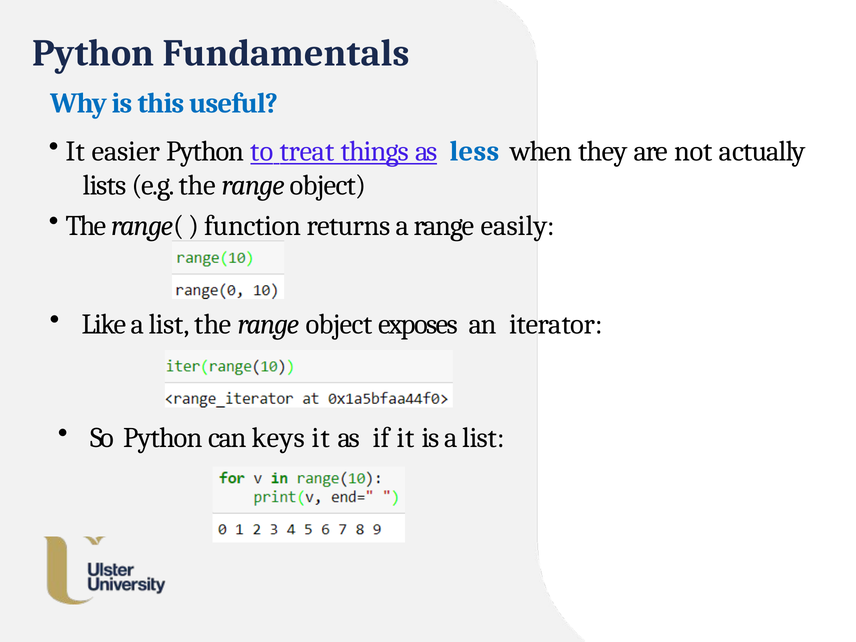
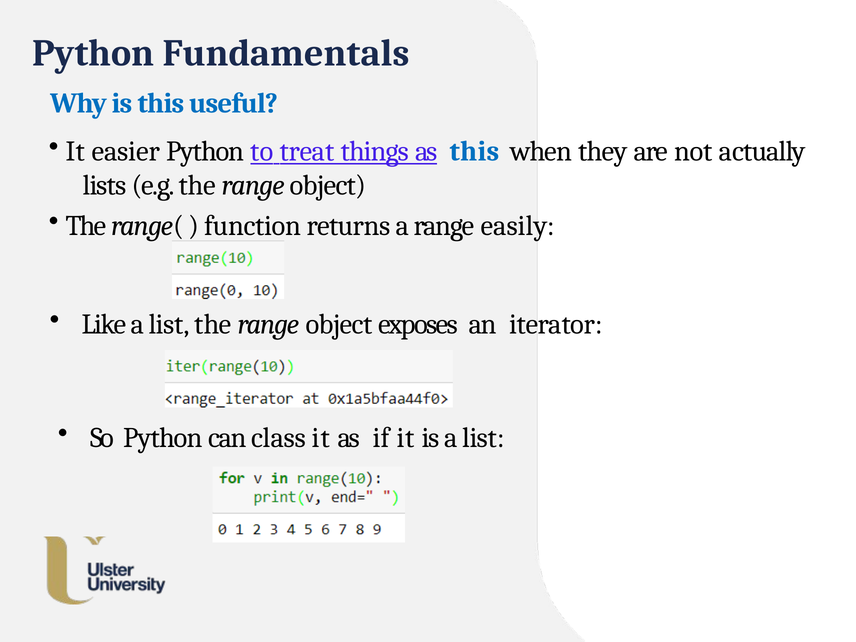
as less: less -> this (475, 151)
keys: keys -> class (279, 438)
